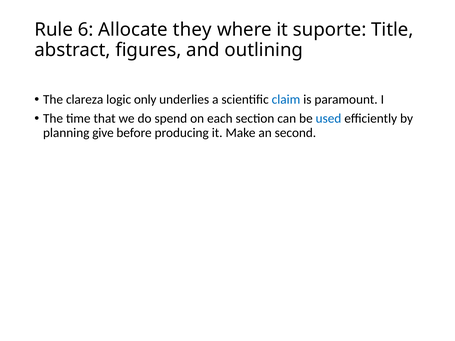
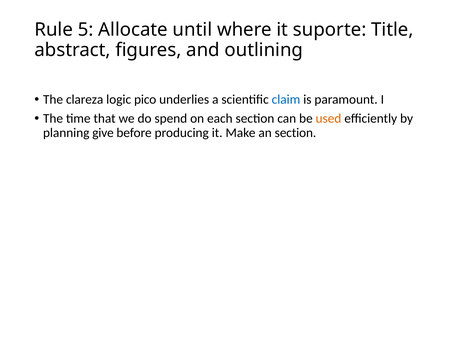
6: 6 -> 5 (86, 30)
they: they -> until (192, 30)
only: only -> pico (145, 100)
used colour: blue -> orange (329, 119)
an second: second -> section (295, 133)
